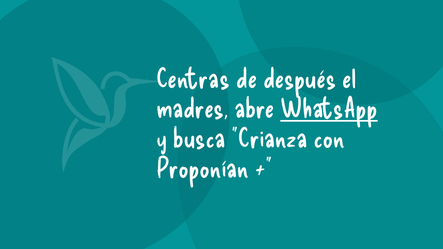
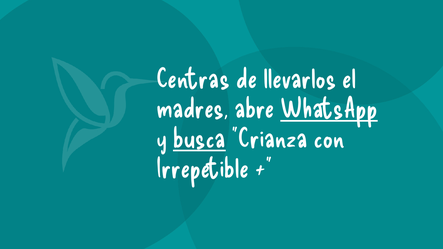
después: después -> llevarlos (300, 79)
busca underline: none -> present (199, 139)
Proponían: Proponían -> Irrepetible (203, 169)
